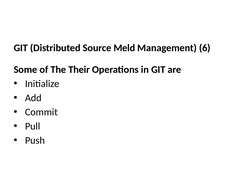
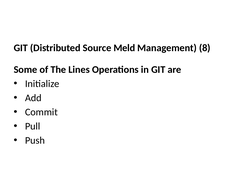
6: 6 -> 8 (205, 48)
Their: Their -> Lines (79, 69)
